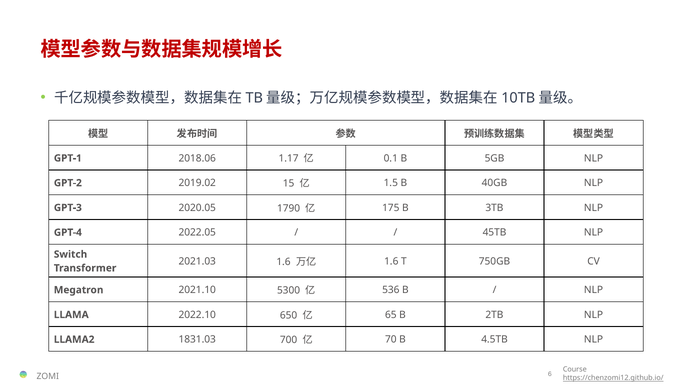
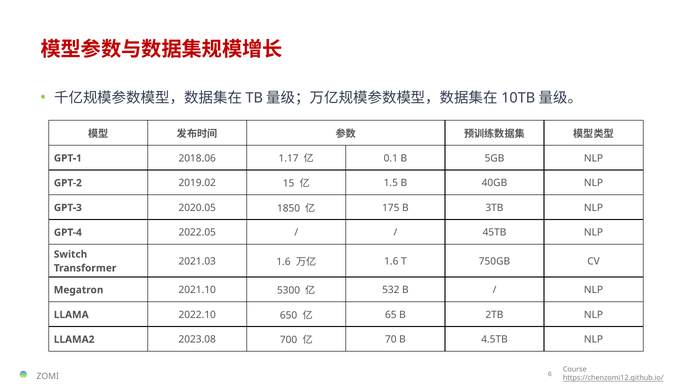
1790: 1790 -> 1850 (289, 209)
536: 536 -> 532 (391, 290)
1831.03: 1831.03 -> 2023.08 (197, 340)
